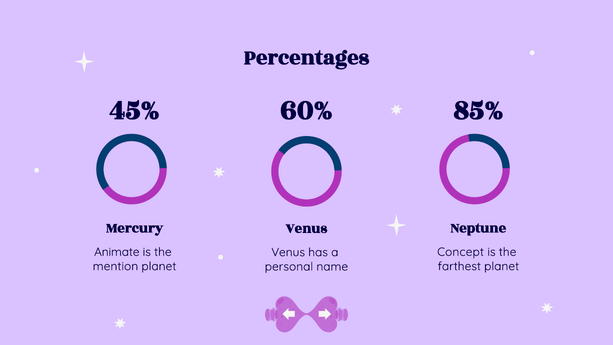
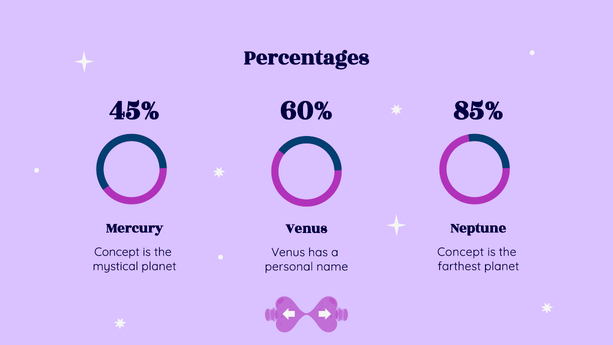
Animate: Animate -> Concept (117, 252)
mention: mention -> mystical (116, 266)
